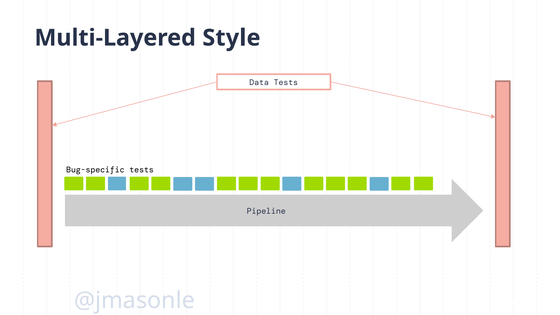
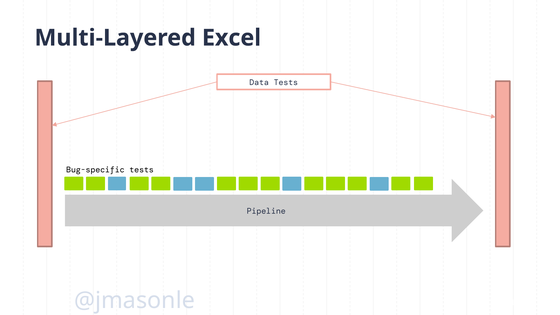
Style: Style -> Excel (232, 38)
